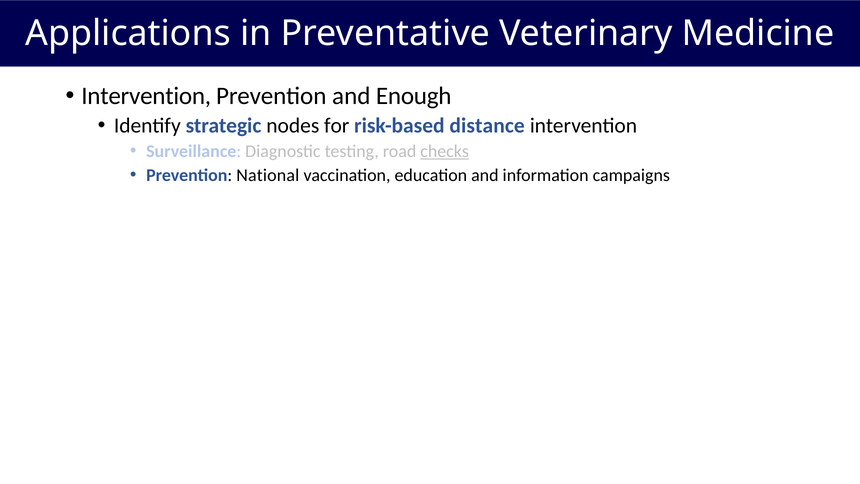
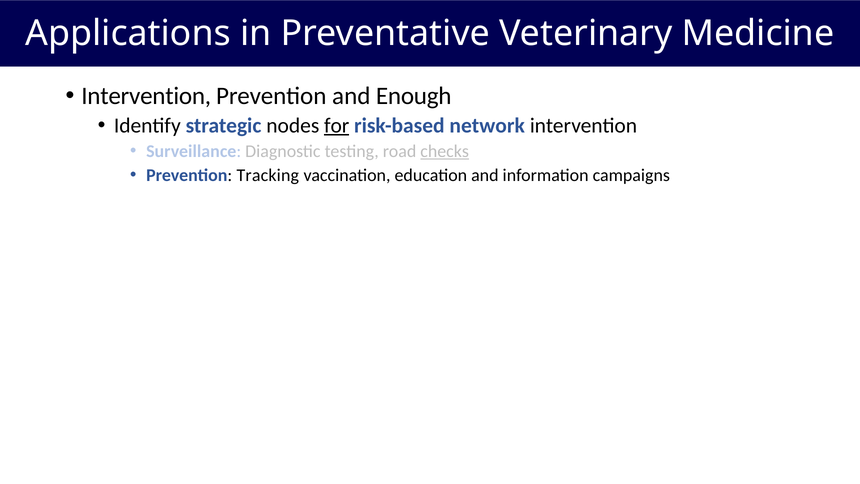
for underline: none -> present (337, 125)
distance: distance -> network (487, 125)
National: National -> Tracking (268, 175)
